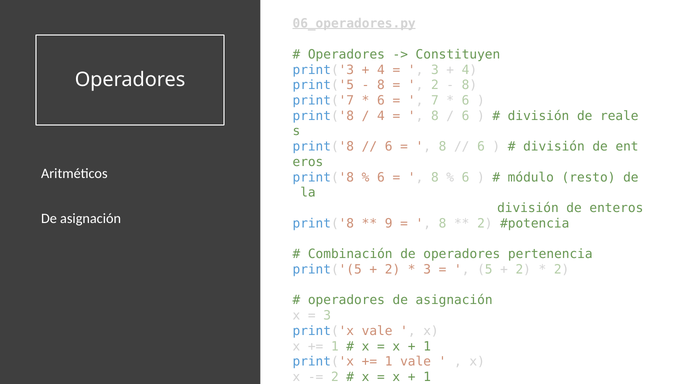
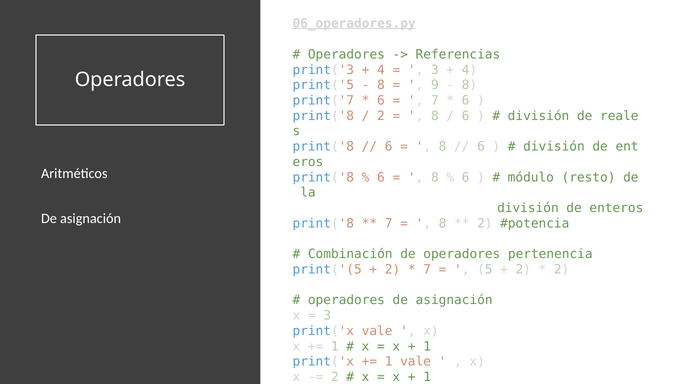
Constituyen: Constituyen -> Referencias (458, 54)
2: 2 -> 9 (435, 85)
4: 4 -> 2 (381, 116)
9: 9 -> 7 (389, 223)
3: 3 -> 7 (427, 269)
